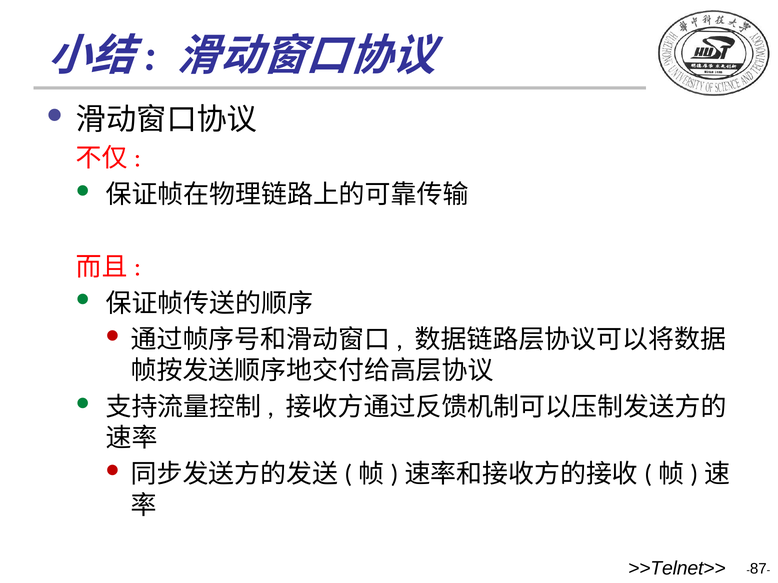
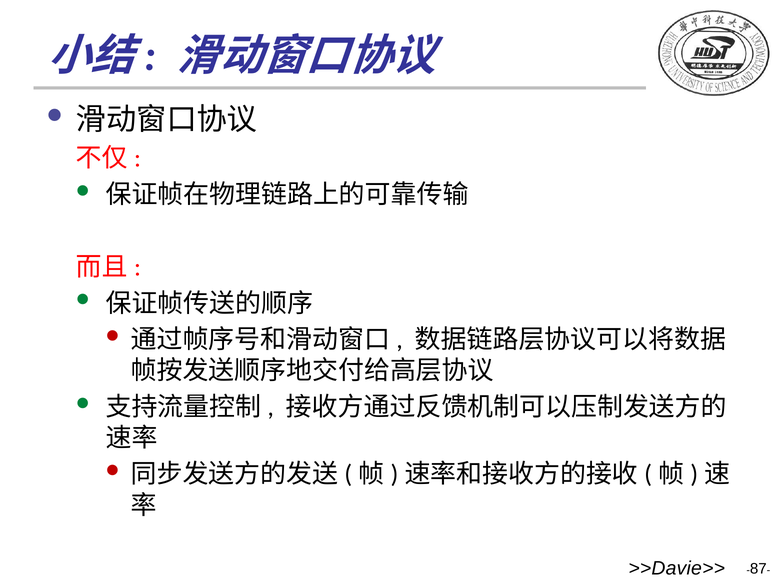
>>Telnet>>: >>Telnet>> -> >>Davie>> (677, 569)
